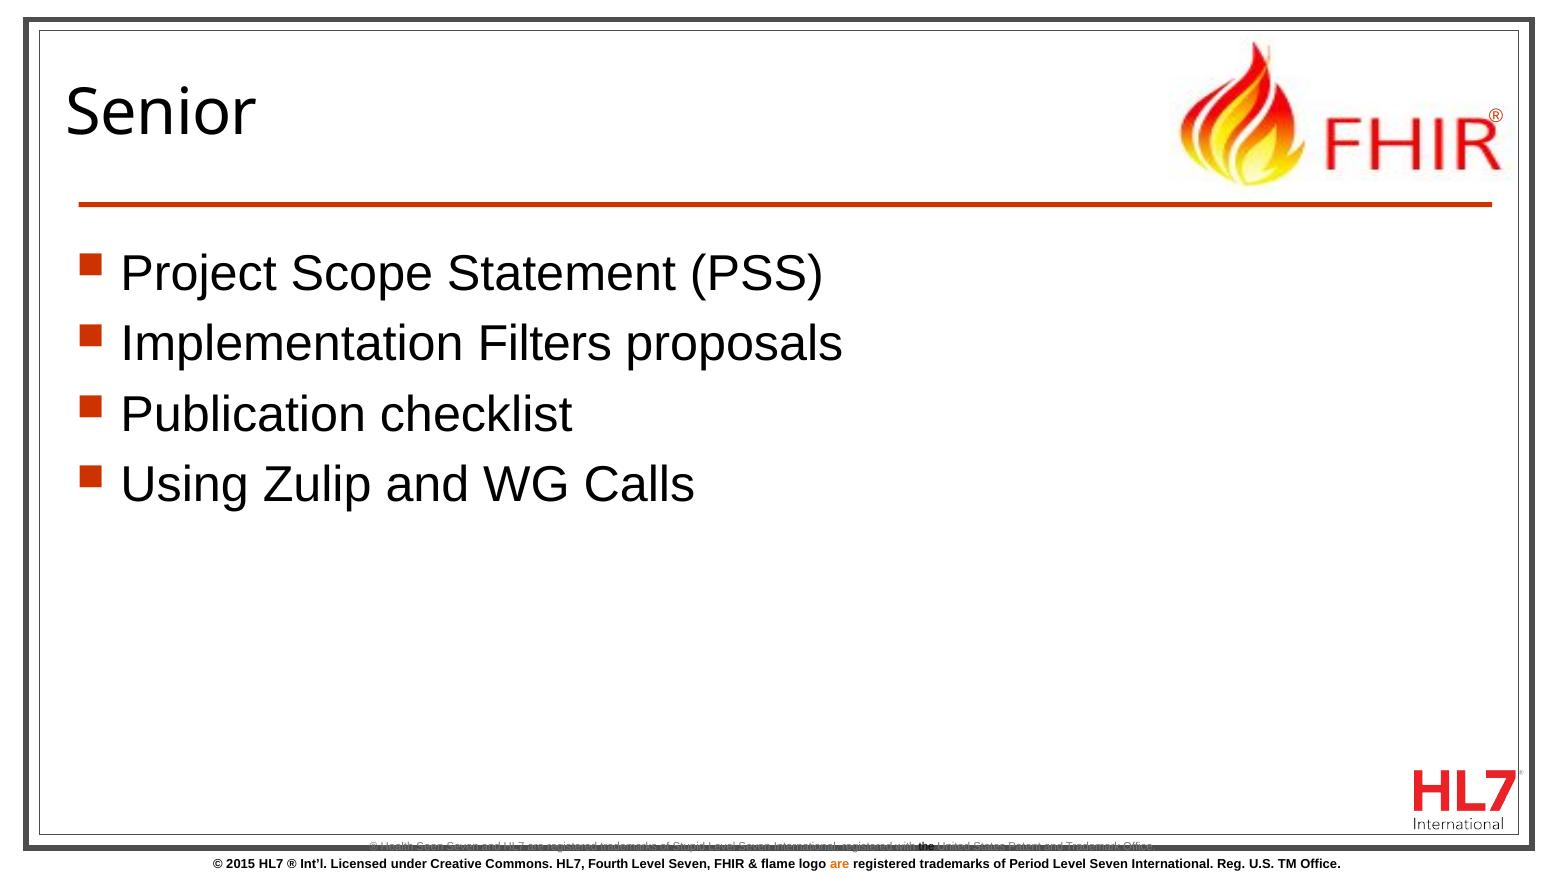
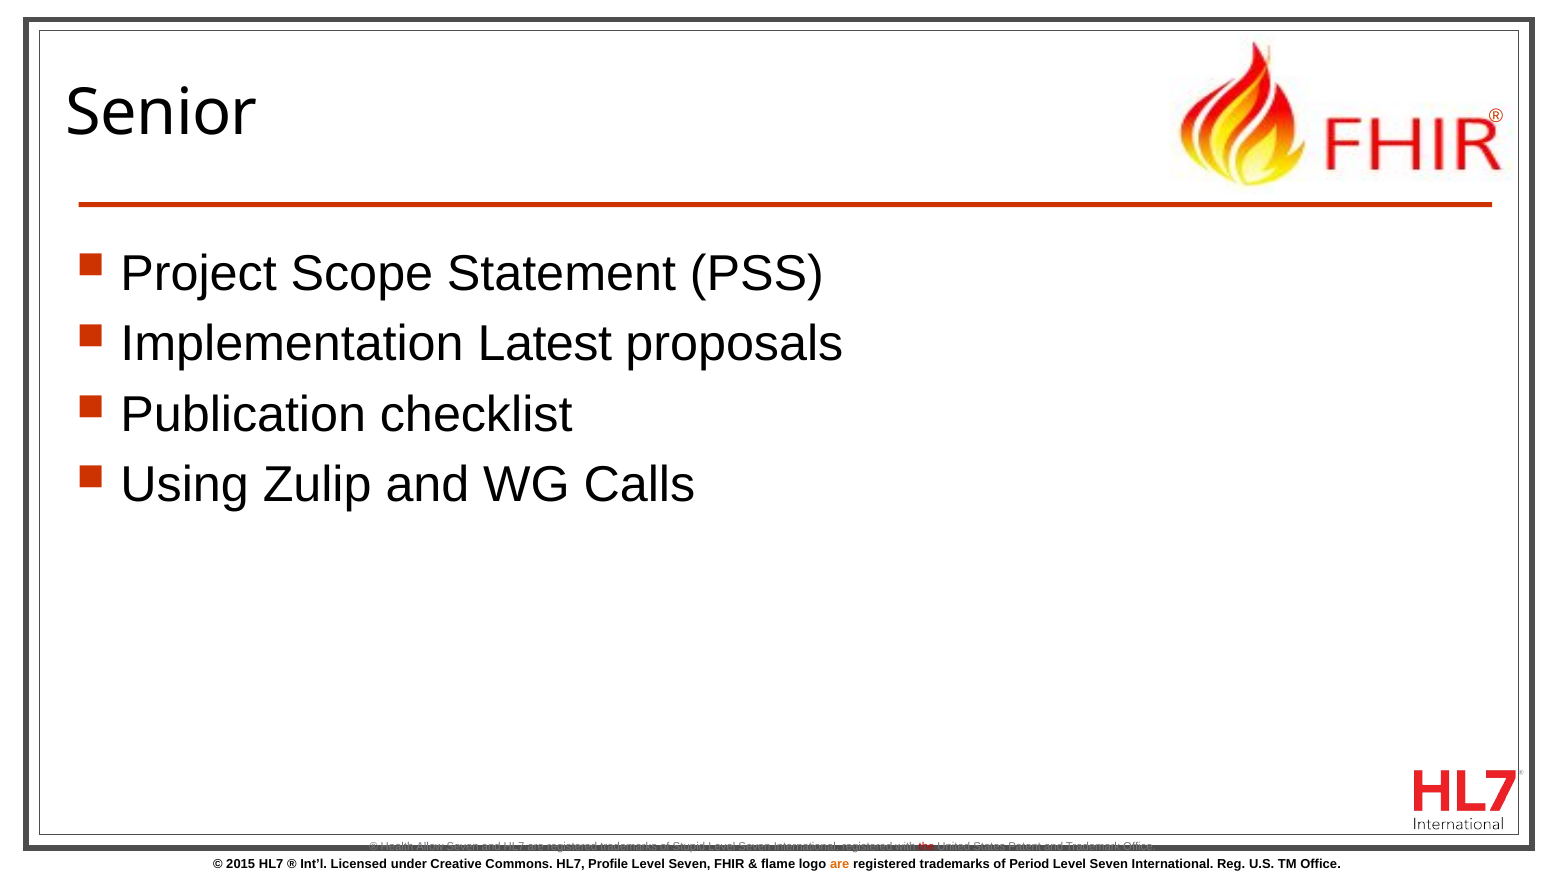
Filters: Filters -> Latest (545, 344)
Seen: Seen -> Allow (430, 846)
the colour: black -> red (927, 846)
Fourth: Fourth -> Profile (608, 863)
